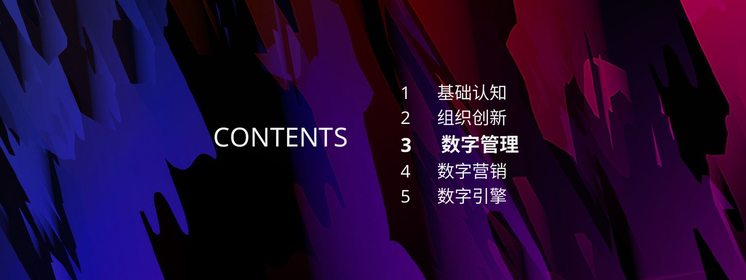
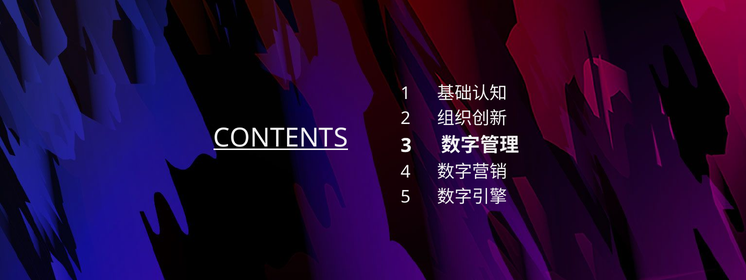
CONTENTS underline: none -> present (281, 138)
